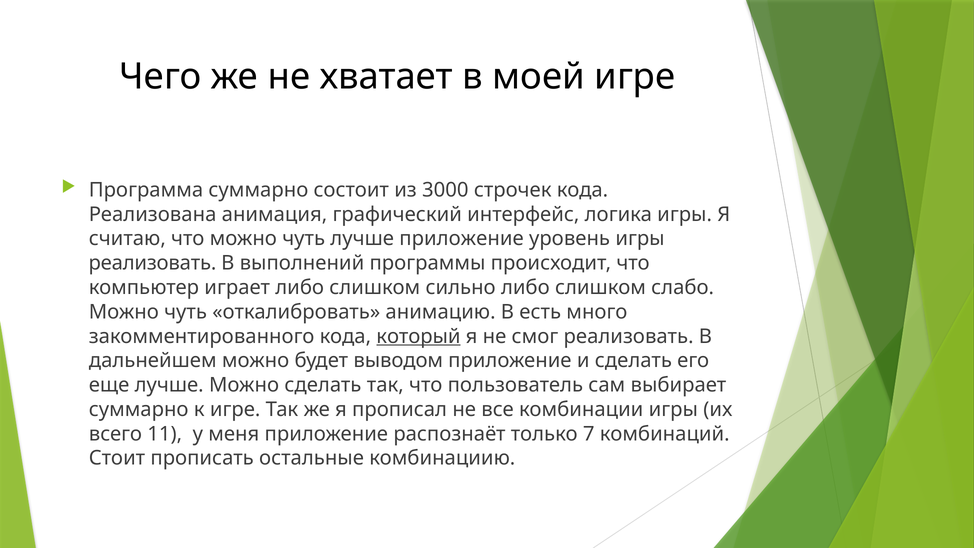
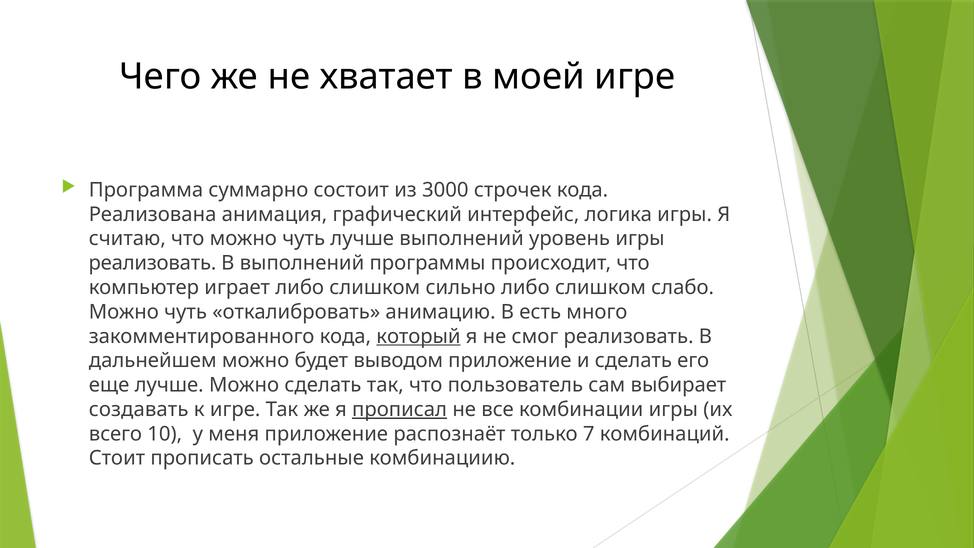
лучше приложение: приложение -> выполнений (462, 239)
суммарно: суммарно -> создавать (139, 409)
прописал underline: none -> present (400, 409)
11: 11 -> 10 (165, 434)
